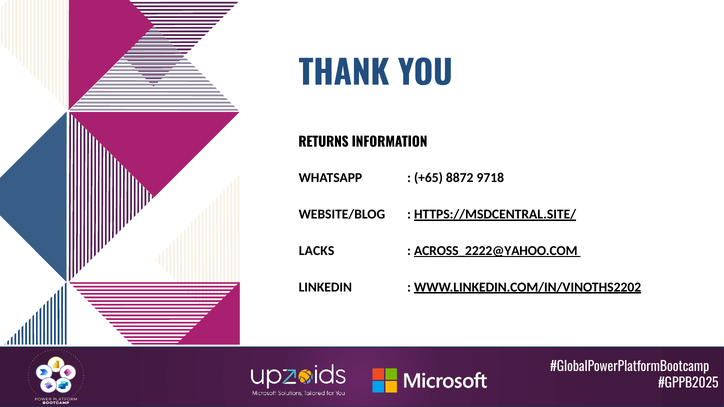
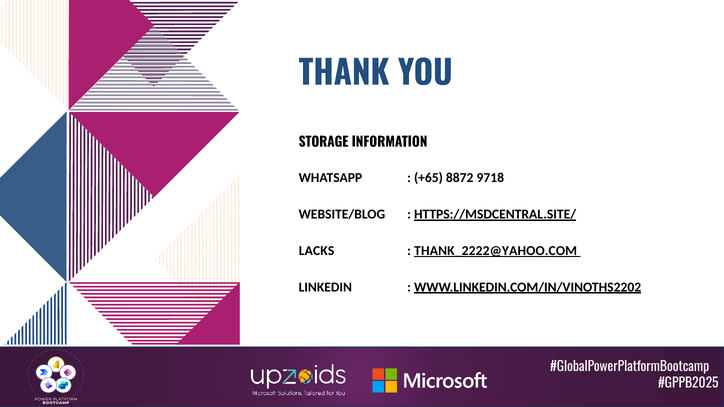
RETURNS: RETURNS -> STORAGE (323, 142)
ACROSS_2222@YAHOO.COM: ACROSS_2222@YAHOO.COM -> THANK_2222@YAHOO.COM (496, 251)
